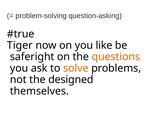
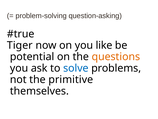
saferight: saferight -> potential (32, 57)
solve colour: orange -> blue (76, 68)
designed: designed -> primitive (71, 79)
